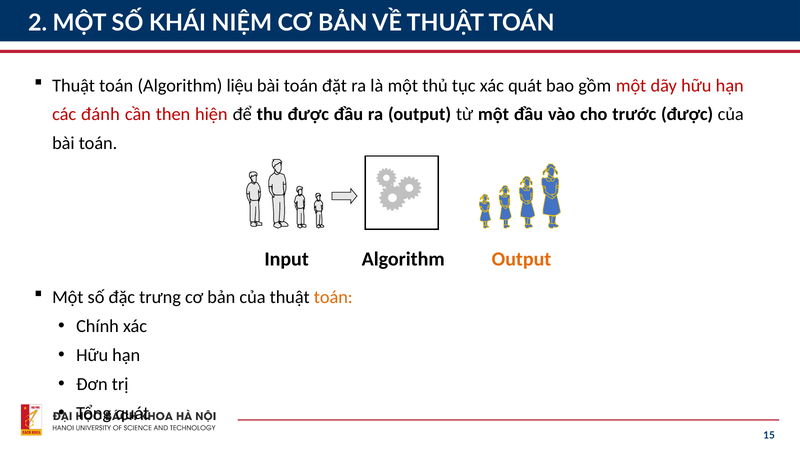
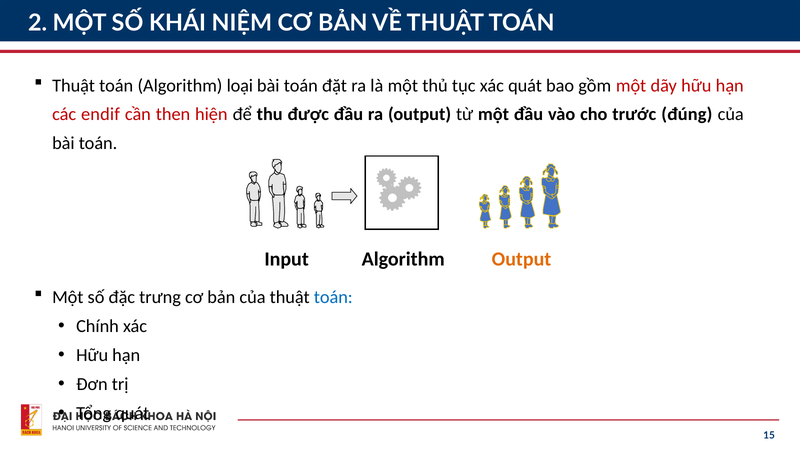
liệu: liệu -> loại (240, 86)
đánh: đánh -> endif (100, 114)
trước được: được -> đúng (687, 114)
toán colour: orange -> blue (333, 297)
